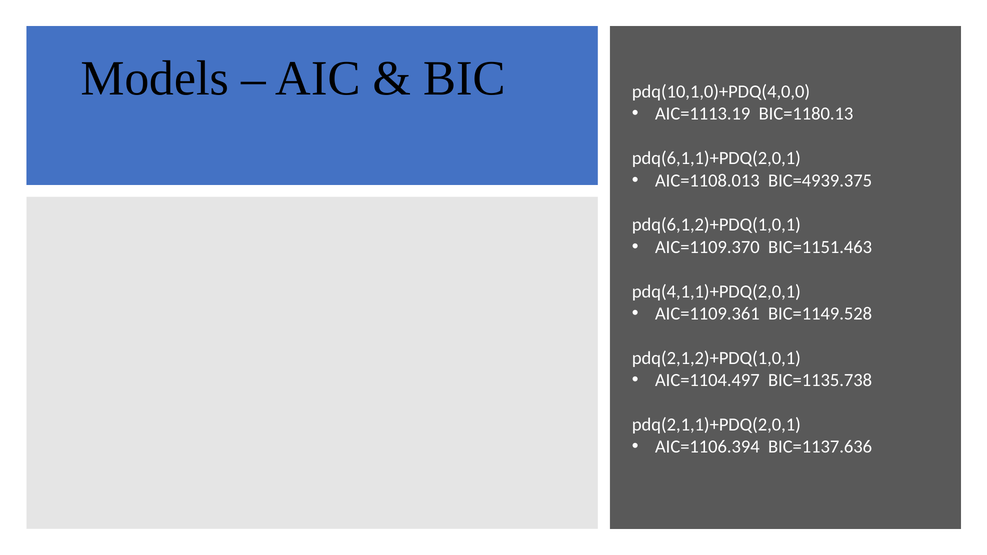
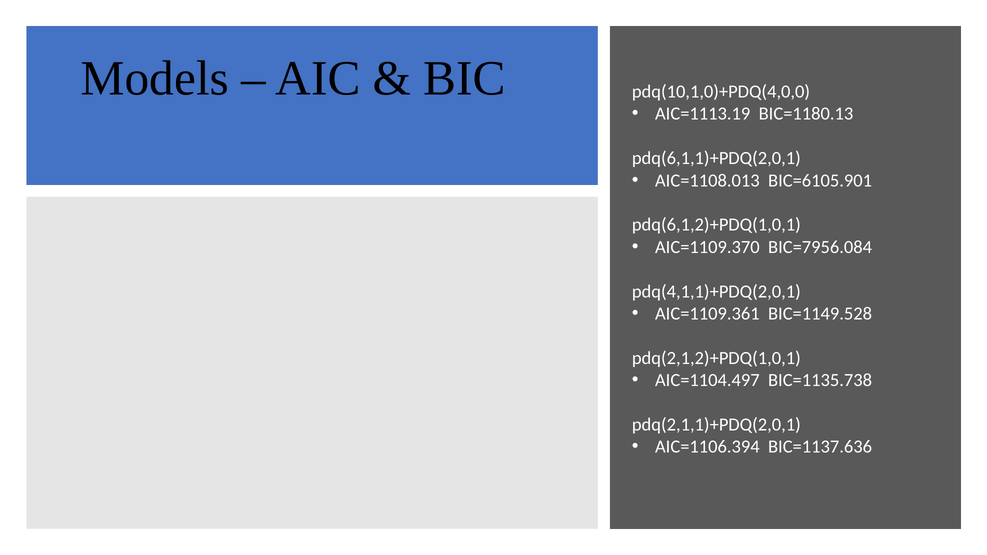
BIC=4939.375: BIC=4939.375 -> BIC=6105.901 (820, 180)
BIC=1151.463: BIC=1151.463 -> BIC=7956.084 (820, 247)
